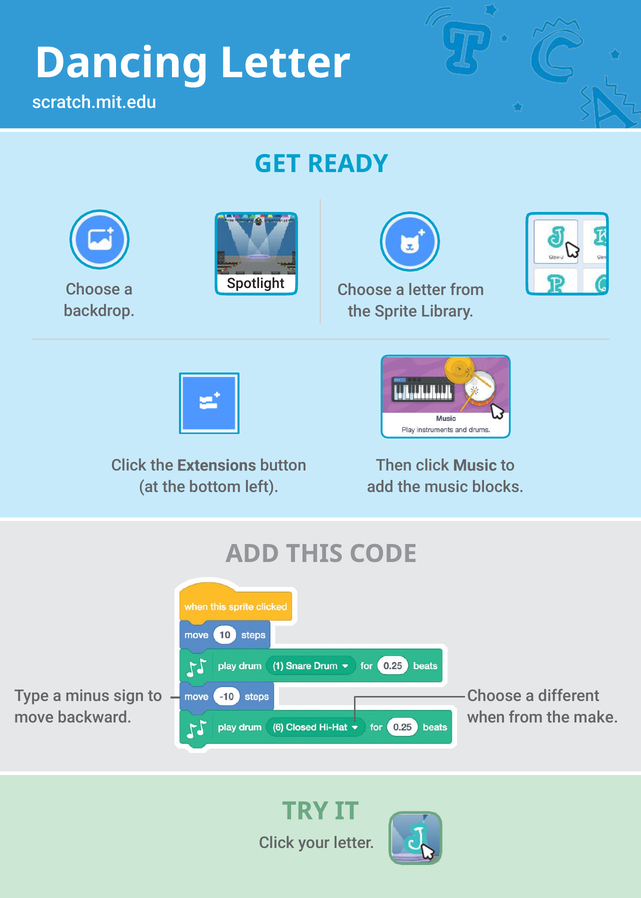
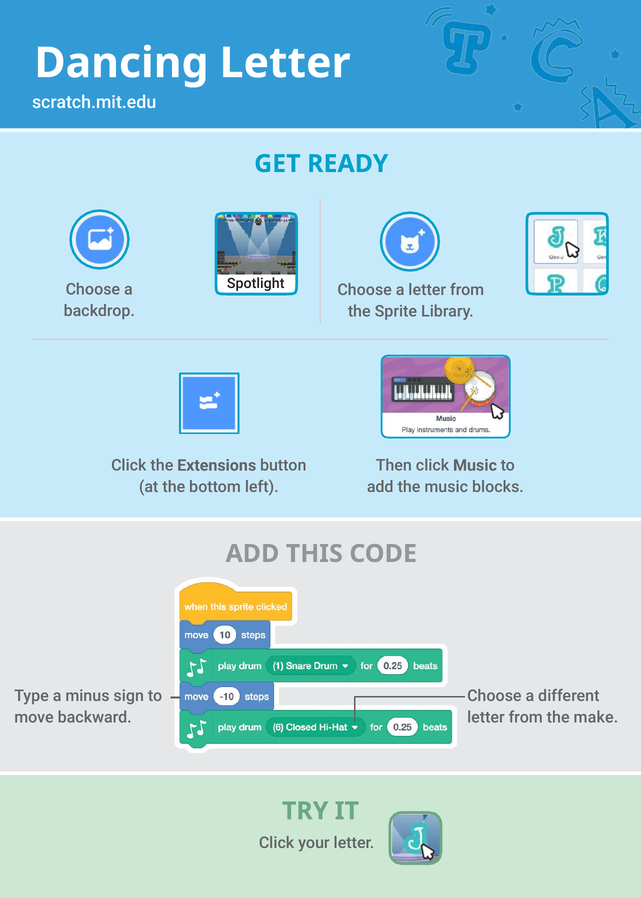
when: when -> letter (486, 717)
